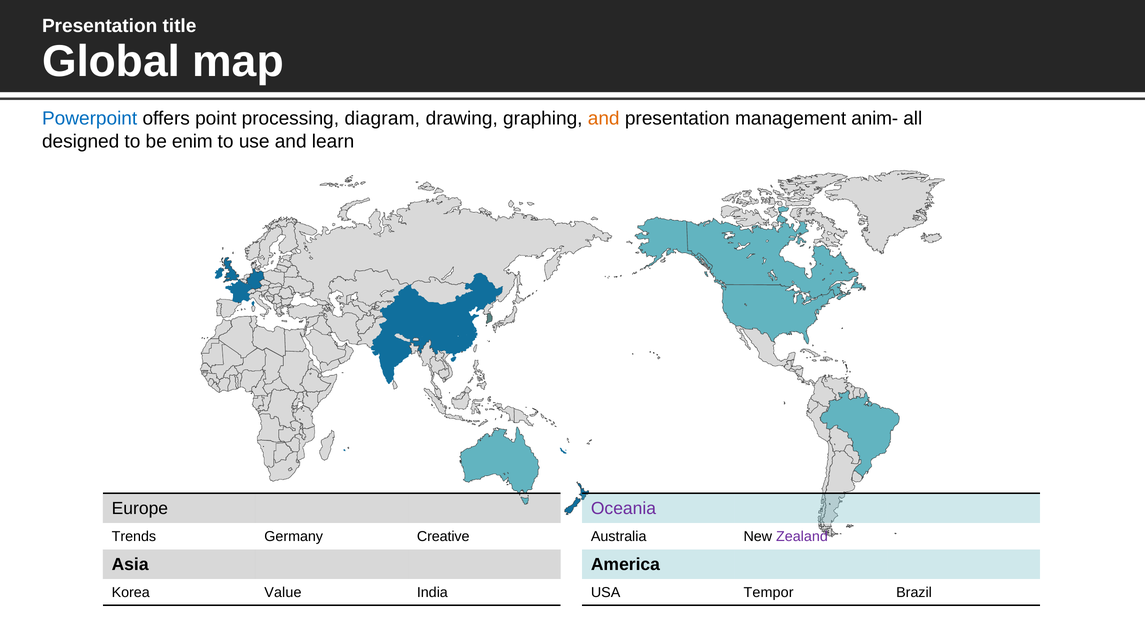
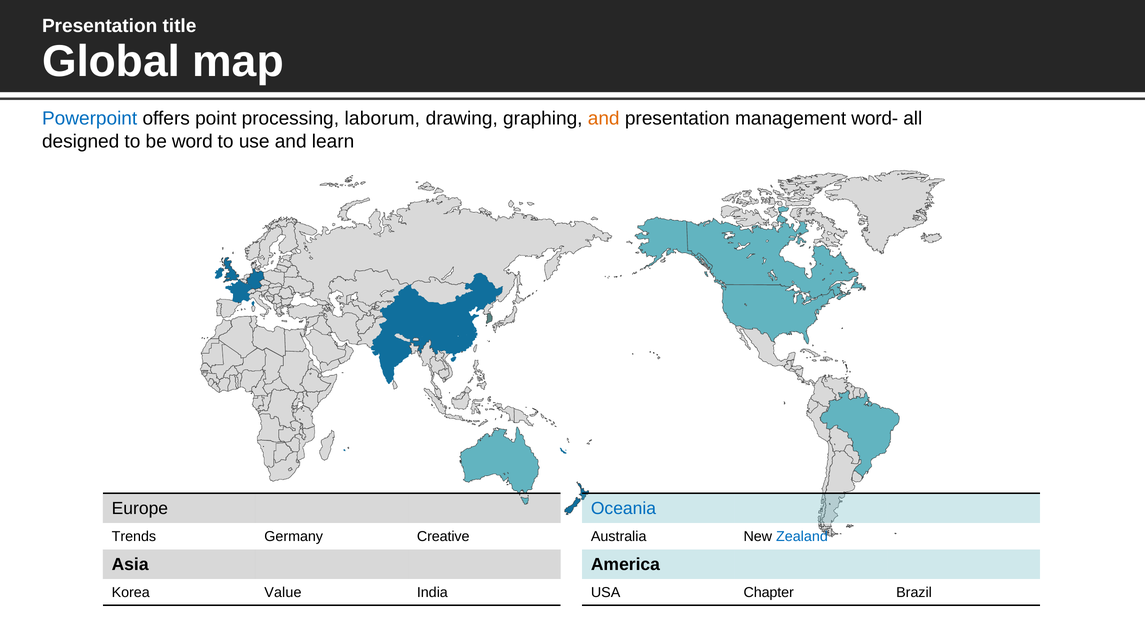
diagram: diagram -> laborum (382, 118)
anim-: anim- -> word- (875, 118)
enim: enim -> word (192, 141)
Oceania colour: purple -> blue (623, 509)
Zealand colour: purple -> blue (802, 536)
Tempor: Tempor -> Chapter (769, 592)
